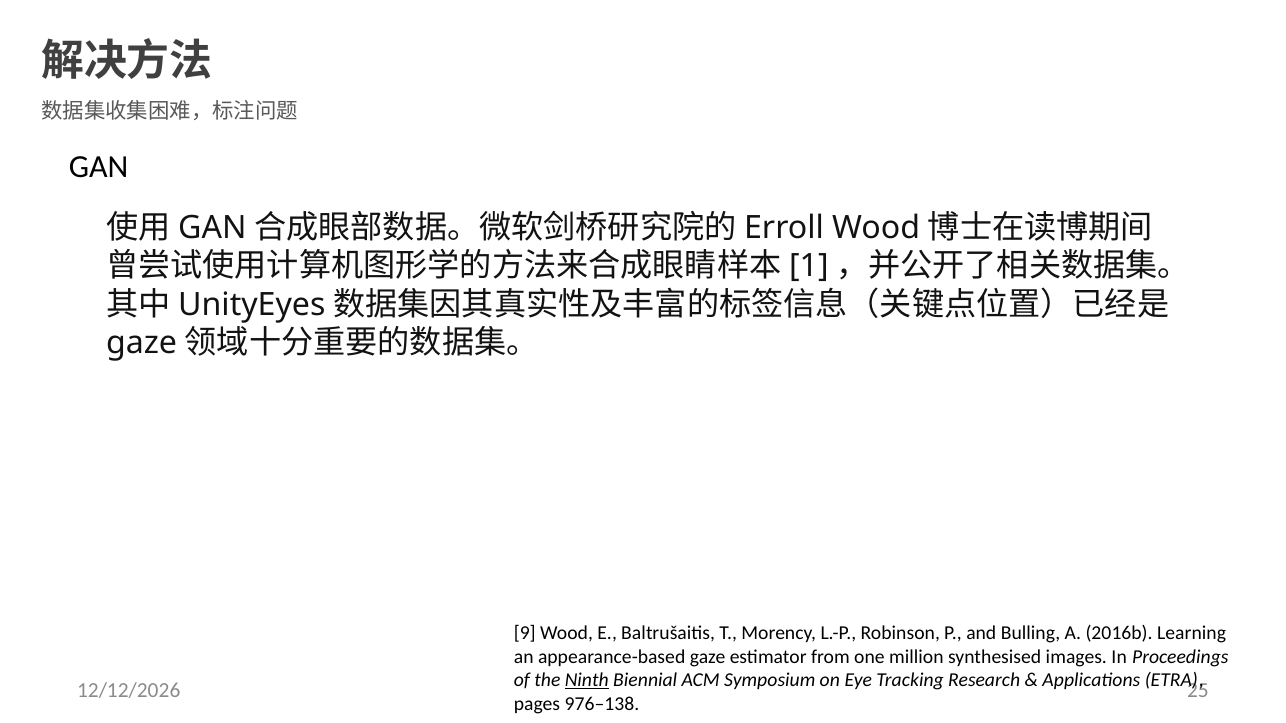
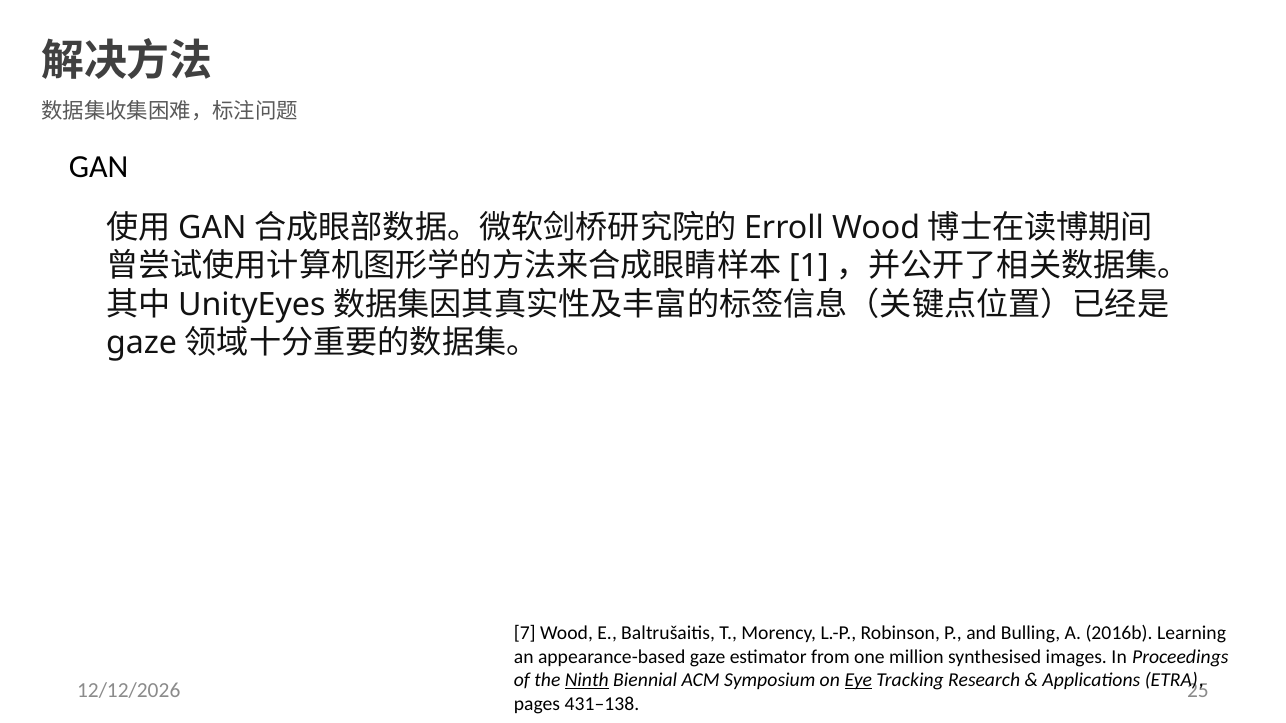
9: 9 -> 7 (525, 634)
Eye underline: none -> present (858, 681)
976–138: 976–138 -> 431–138 (602, 704)
